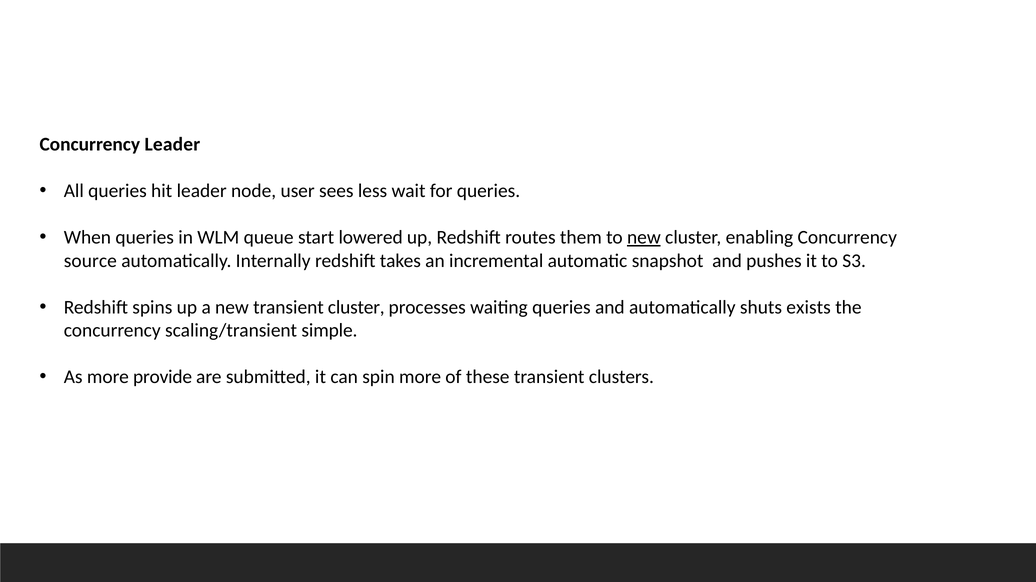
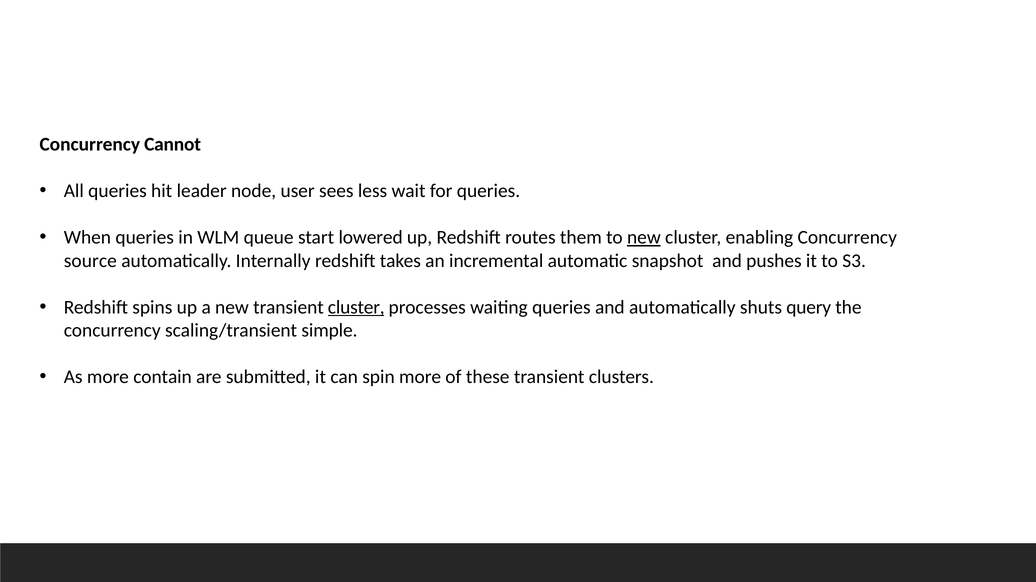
Concurrency Leader: Leader -> Cannot (173, 144)
cluster underline: none -> present (356, 308)
exists: exists -> query (809, 308)
provide: provide -> contain (163, 377)
